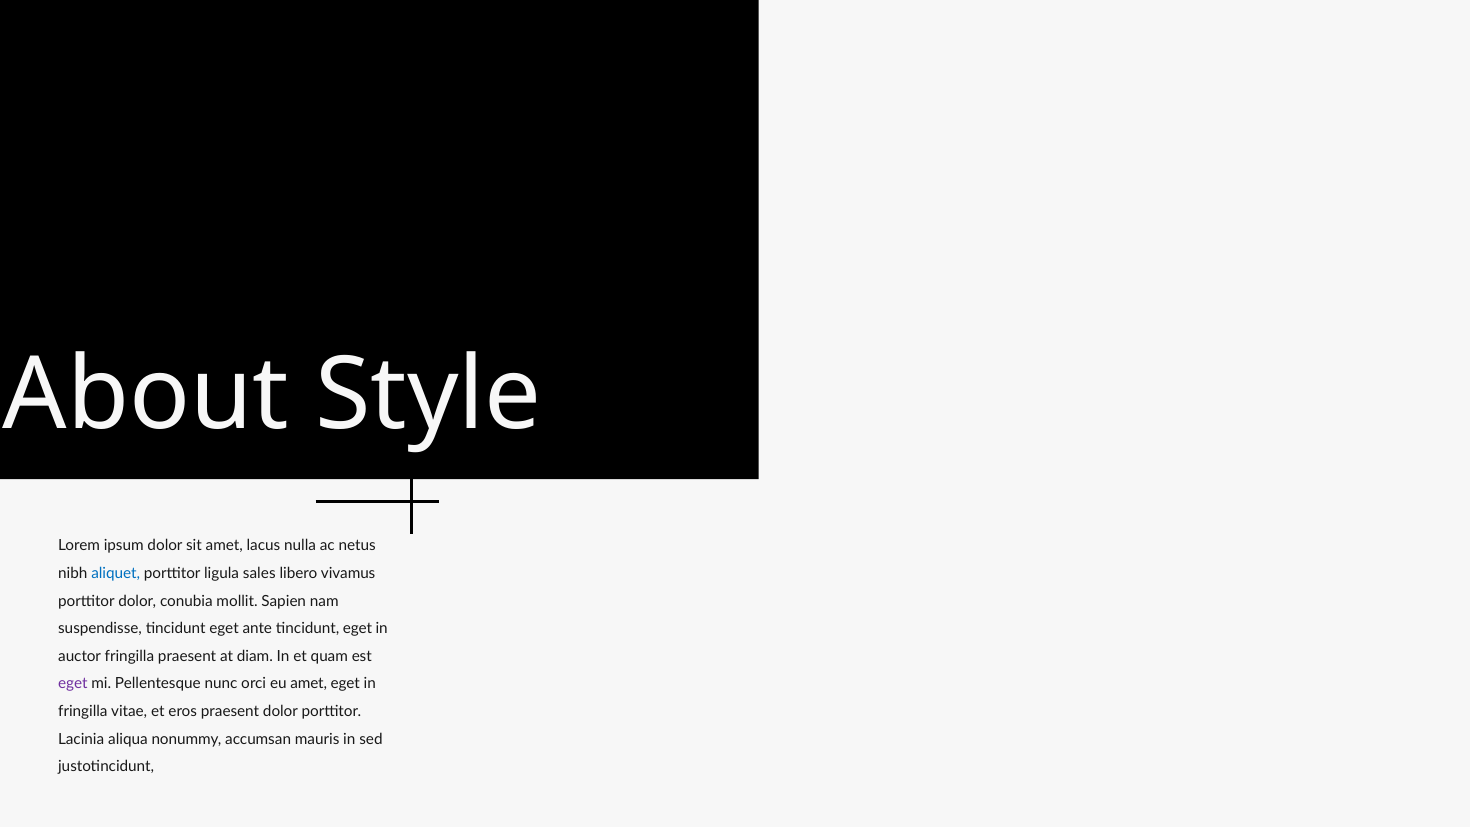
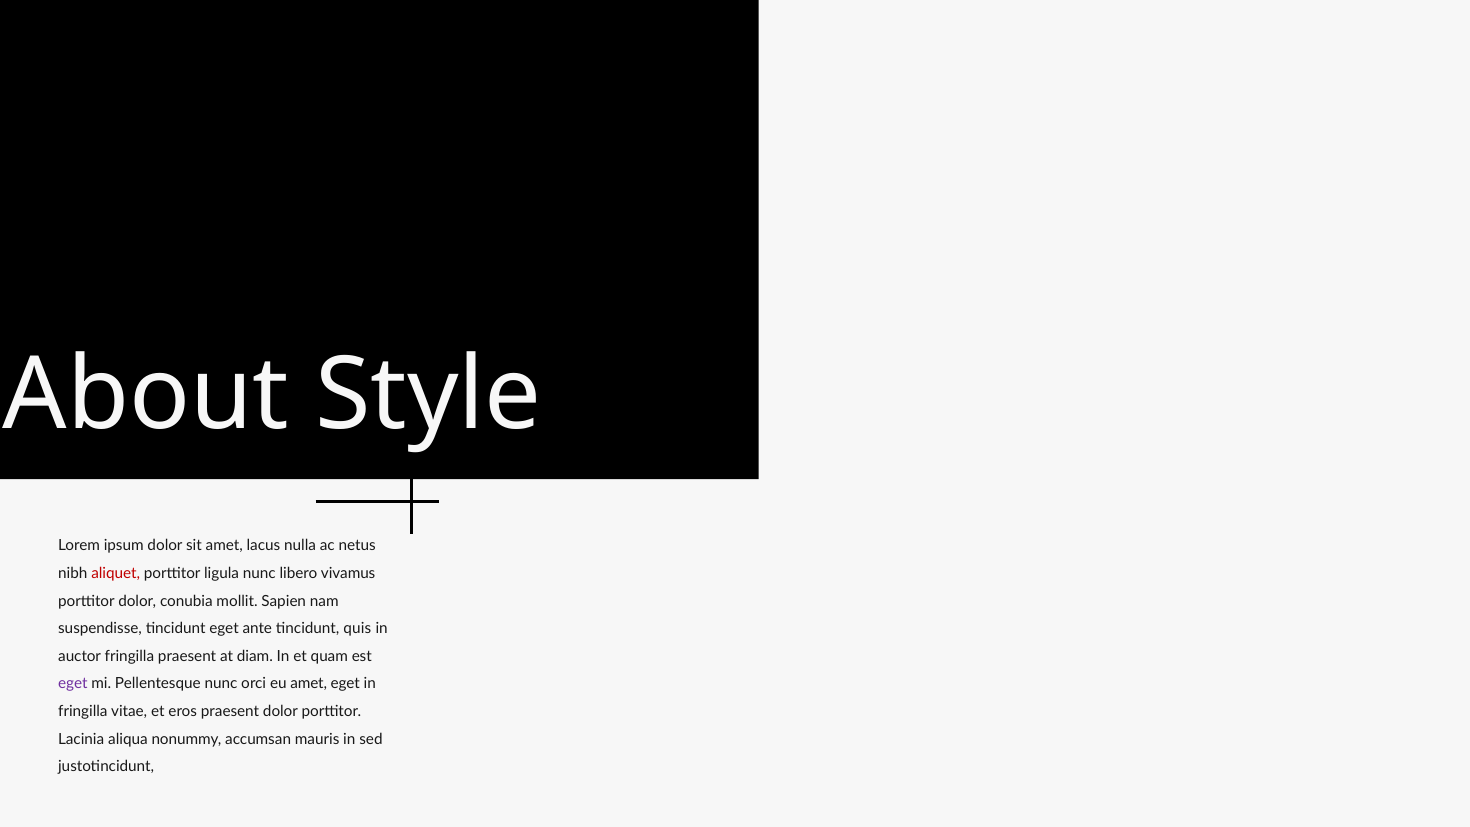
aliquet colour: blue -> red (116, 573)
ligula sales: sales -> nunc (259, 573)
ante tincidunt eget: eget -> quis (357, 628)
